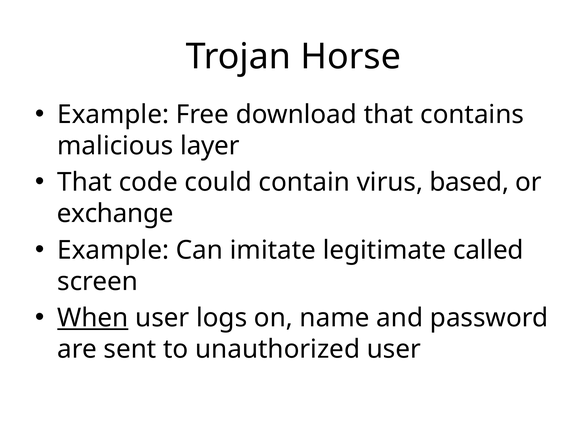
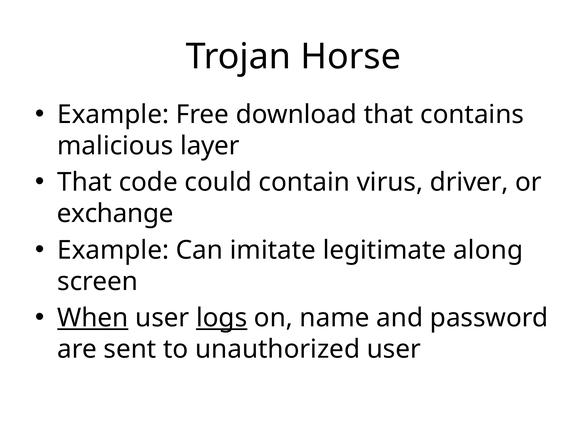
based: based -> driver (469, 182)
called: called -> along (488, 250)
logs underline: none -> present (222, 318)
